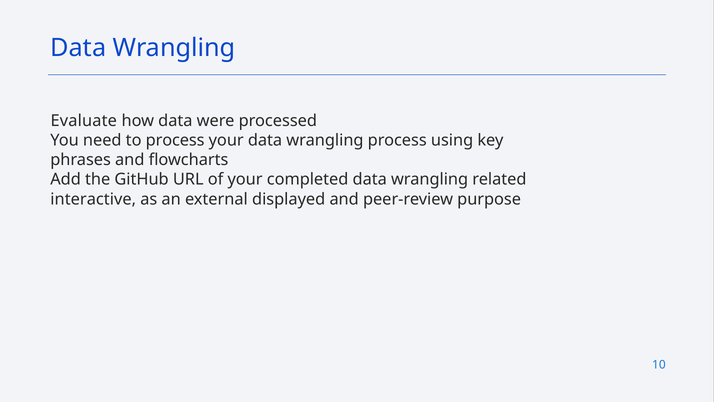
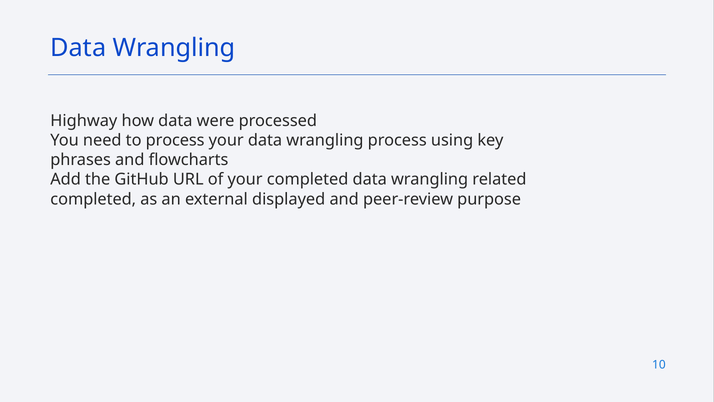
Evaluate: Evaluate -> Highway (84, 121)
interactive: interactive -> completed (93, 199)
